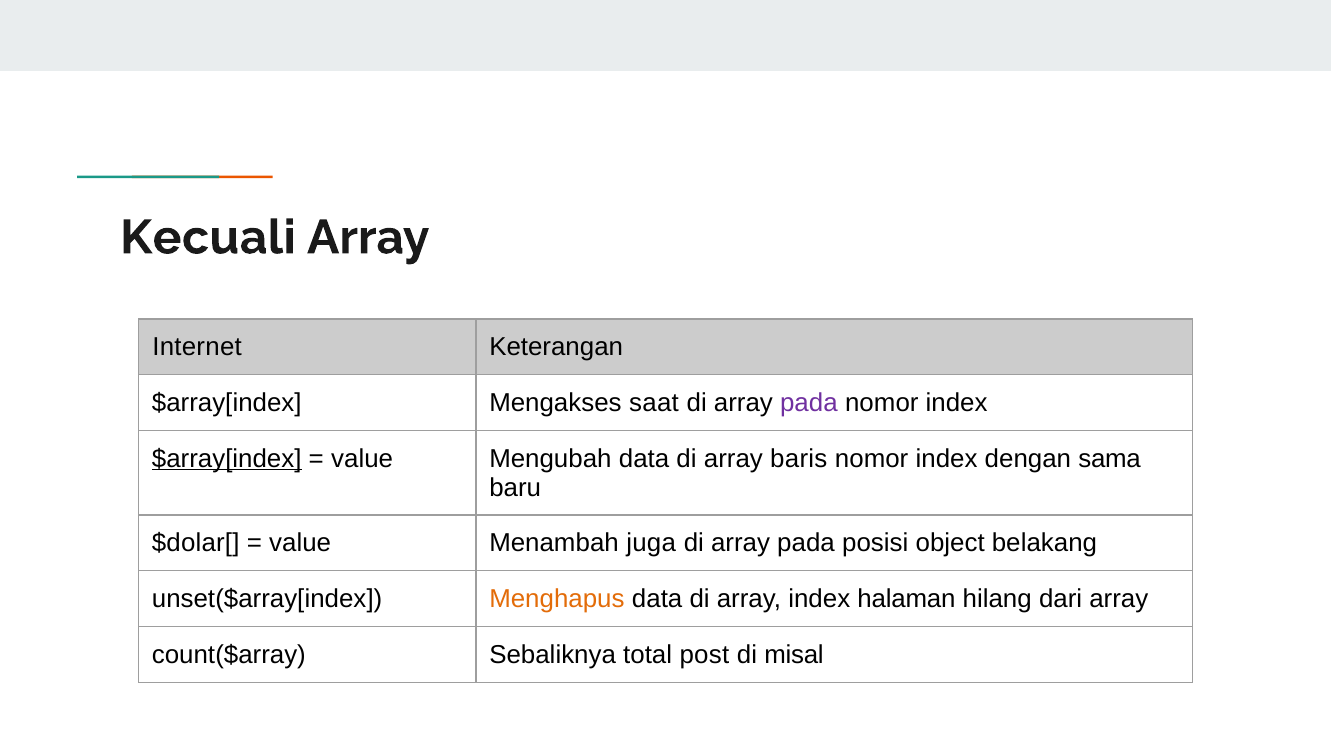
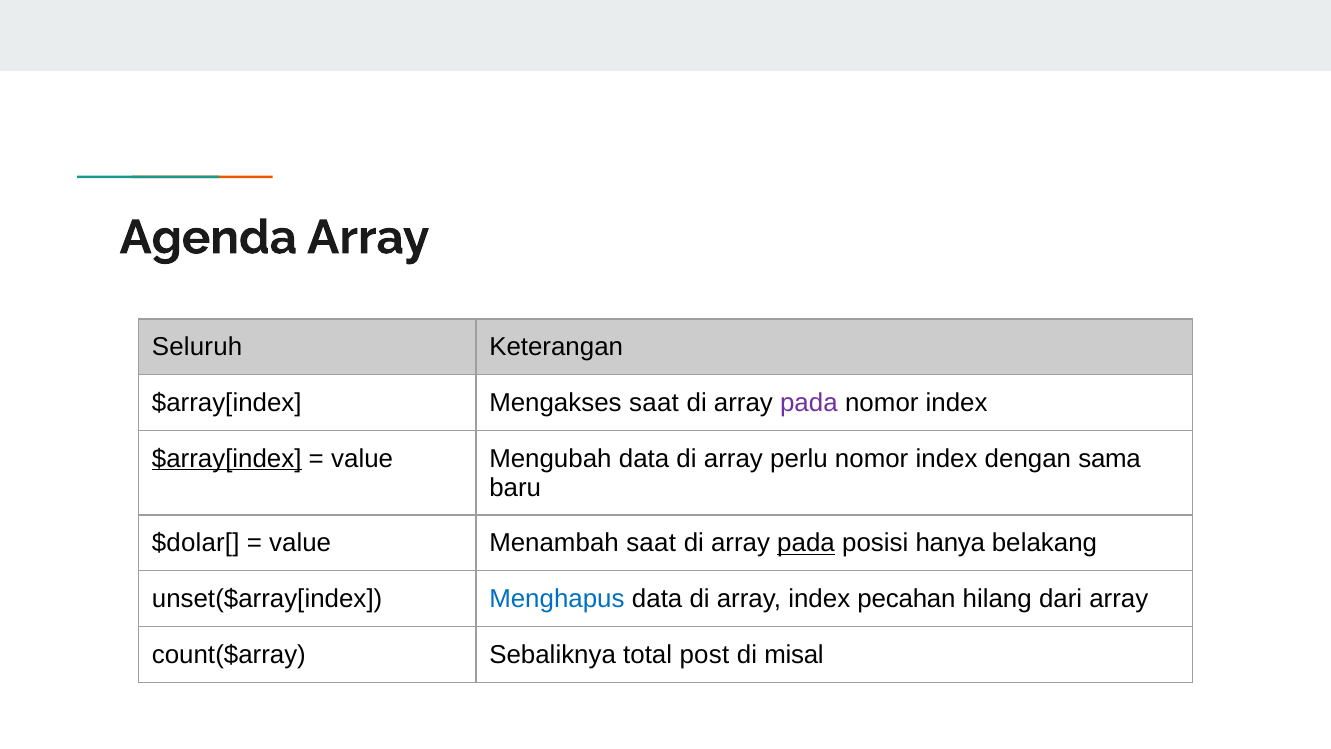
Kecuali: Kecuali -> Agenda (208, 237)
Internet: Internet -> Seluruh (197, 347)
baris: baris -> perlu (799, 458)
Menambah juga: juga -> saat (651, 543)
pada underline: none -> present (806, 543)
object: object -> hanya (950, 543)
Menghapus colour: orange -> blue (557, 599)
halaman: halaman -> pecahan (907, 599)
